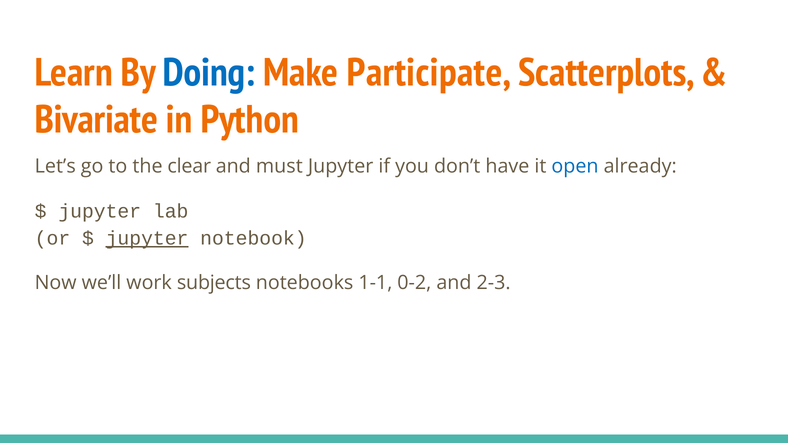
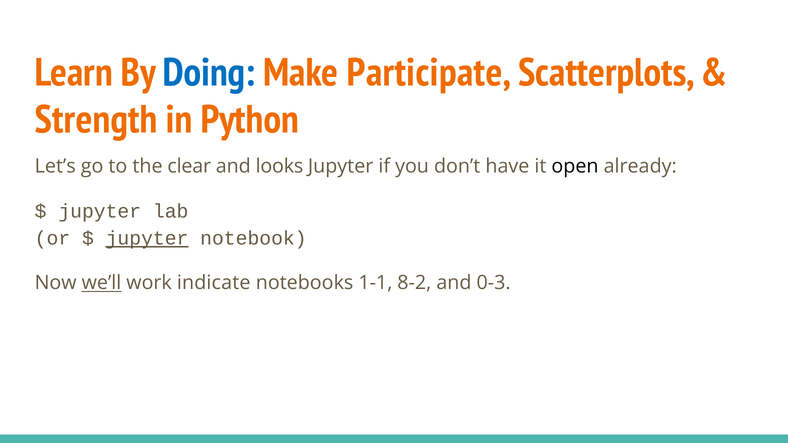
Bivariate: Bivariate -> Strength (96, 120)
must: must -> looks (279, 167)
open colour: blue -> black (575, 167)
we’ll underline: none -> present (101, 283)
subjects: subjects -> indicate (214, 283)
0-2: 0-2 -> 8-2 (414, 283)
2-3: 2-3 -> 0-3 (494, 283)
